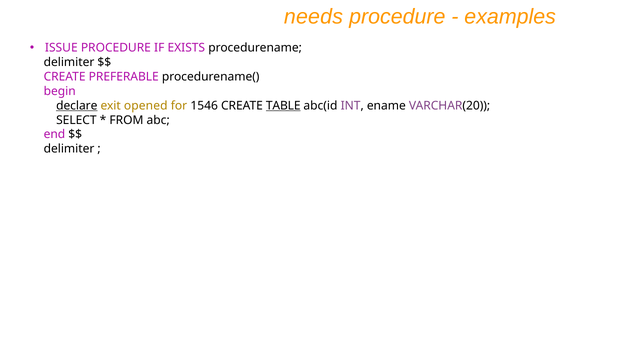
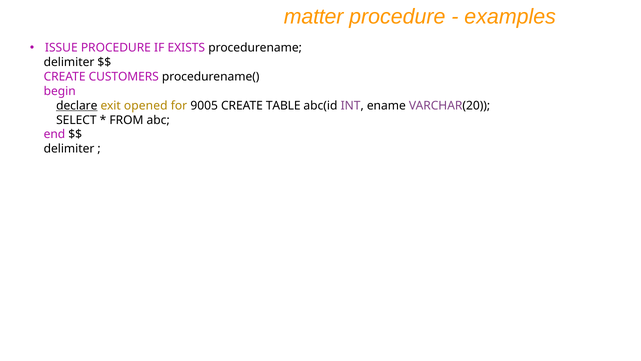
needs: needs -> matter (314, 17)
PREFERABLE: PREFERABLE -> CUSTOMERS (124, 77)
1546: 1546 -> 9005 (204, 106)
TABLE underline: present -> none (283, 106)
